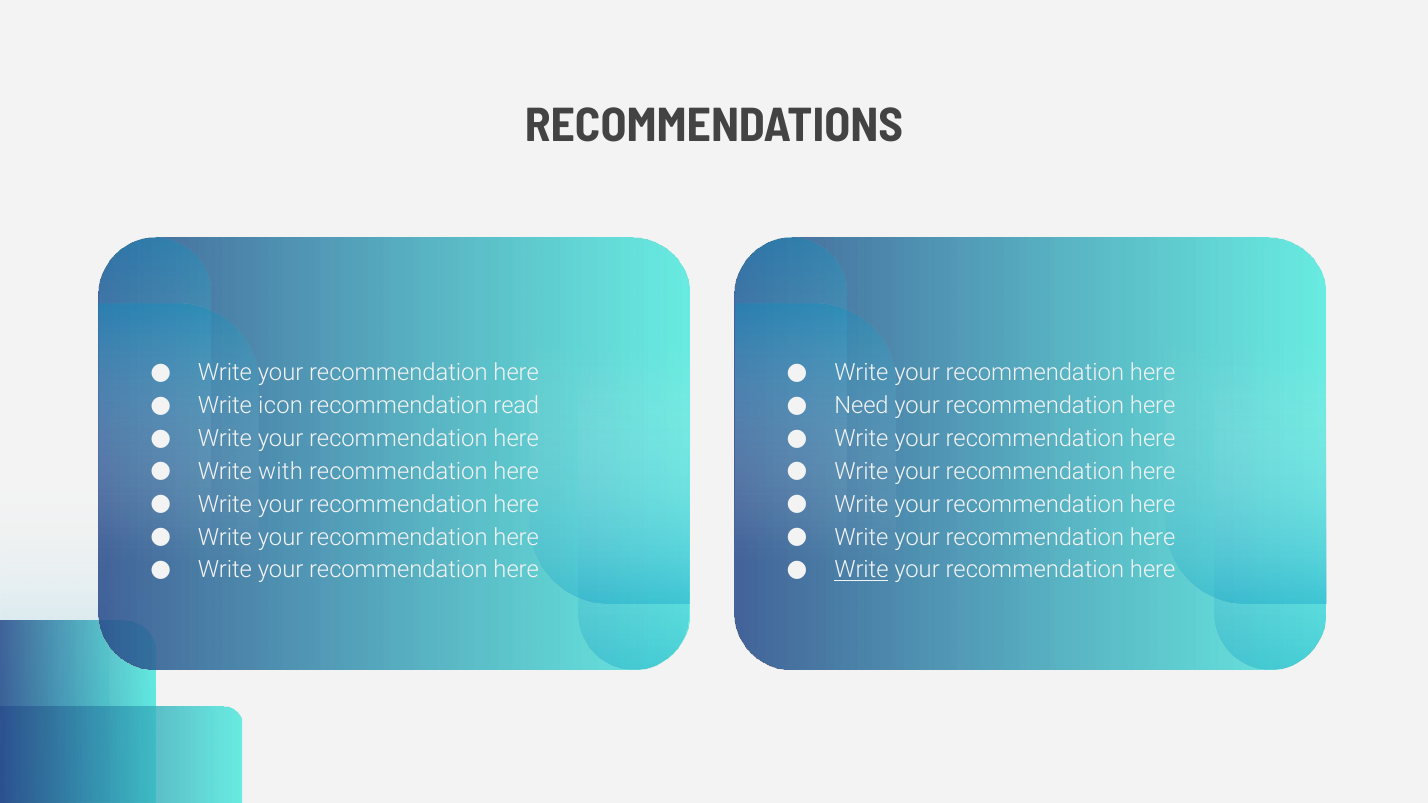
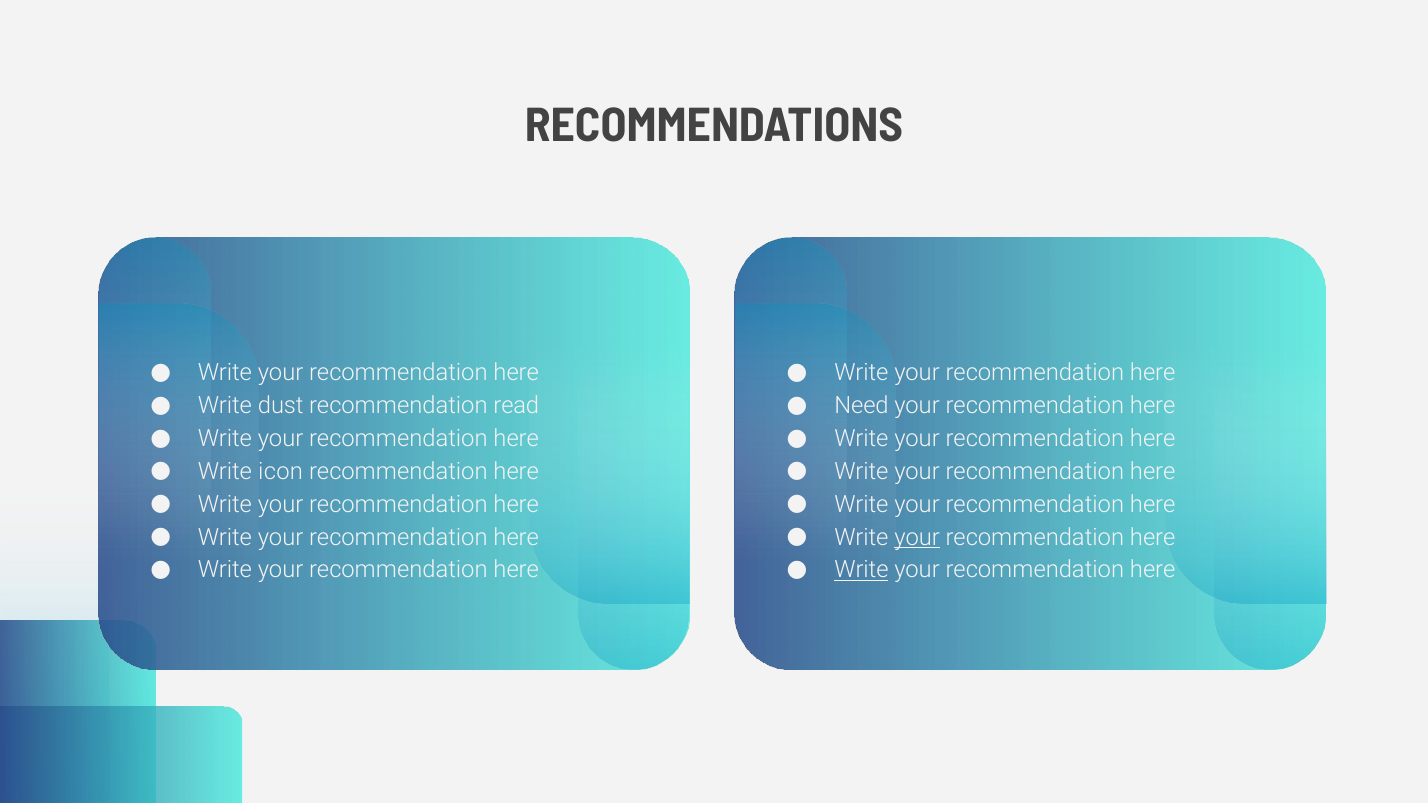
icon: icon -> dust (281, 406)
with: with -> icon (281, 472)
your underline: none -> present (917, 537)
